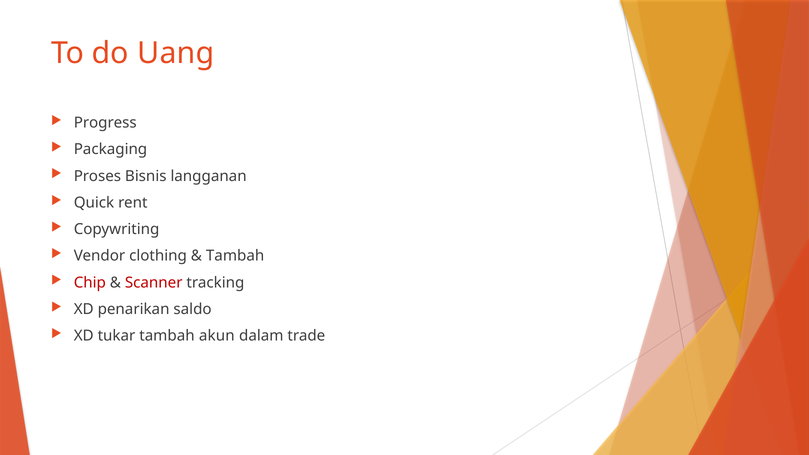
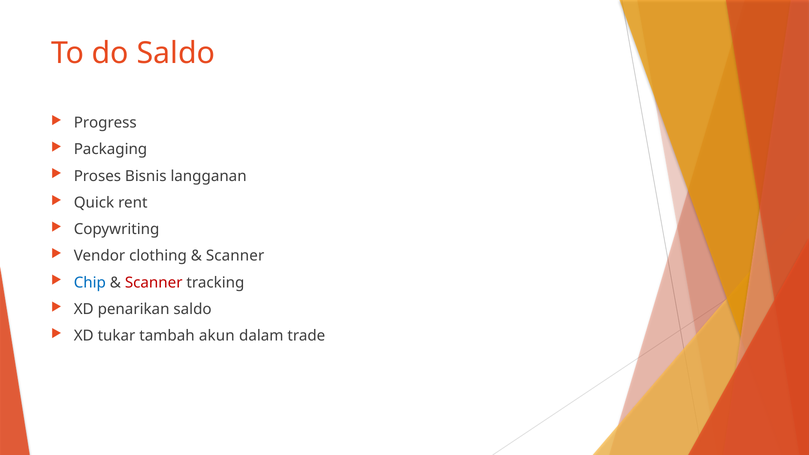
do Uang: Uang -> Saldo (176, 53)
Tambah: Tambah -> Scanner (235, 256)
Chip colour: red -> blue (90, 283)
